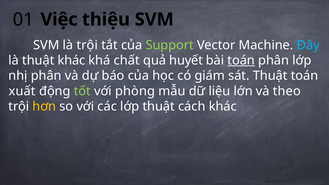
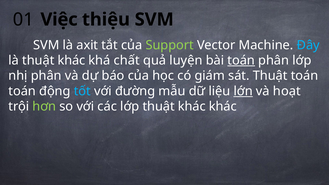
là trội: trội -> axit (87, 45)
huyết: huyết -> luyện (186, 60)
xuất: xuất -> toán (22, 91)
tốt colour: light green -> light blue (82, 91)
phòng: phòng -> đường (135, 91)
lớn underline: none -> present (243, 91)
theo: theo -> hoạt (287, 91)
hơn colour: yellow -> light green (44, 106)
lớp thuật cách: cách -> khác (192, 106)
